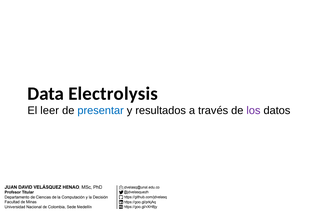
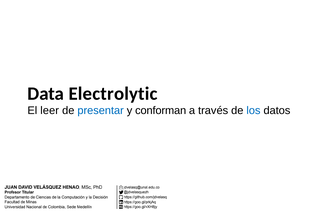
Electrolysis: Electrolysis -> Electrolytic (113, 94)
resultados: resultados -> conforman (161, 111)
los colour: purple -> blue (253, 111)
